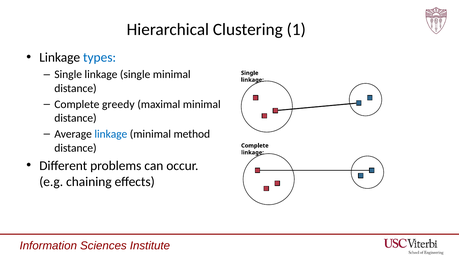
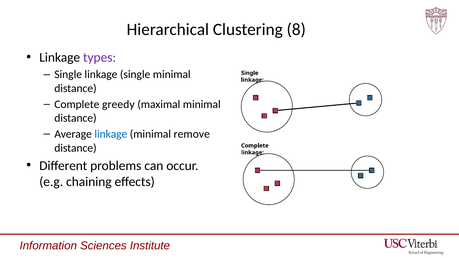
1: 1 -> 8 (296, 30)
types colour: blue -> purple (100, 58)
method: method -> remove (192, 134)
